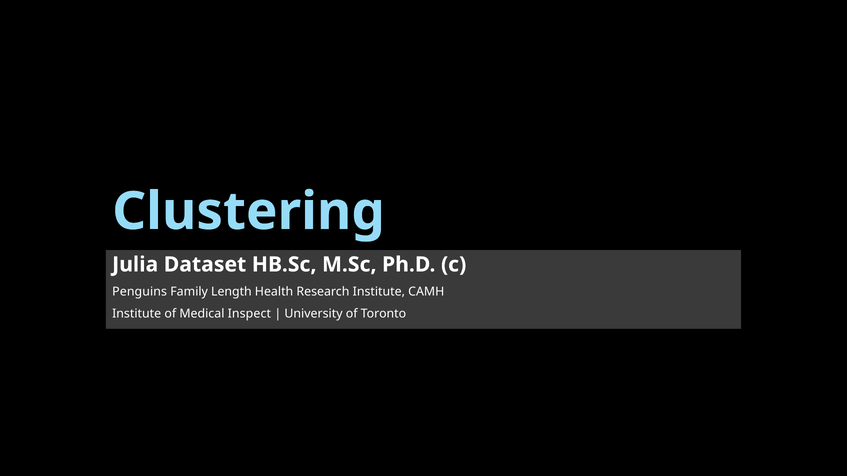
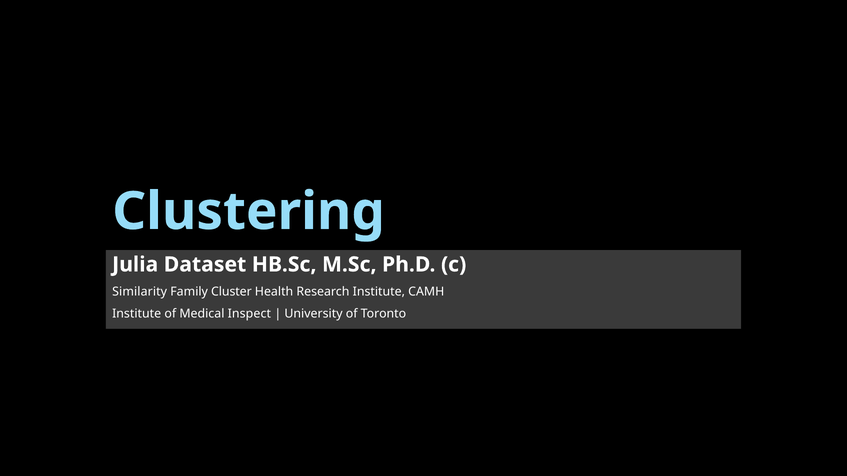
Penguins: Penguins -> Similarity (140, 292)
Length: Length -> Cluster (231, 292)
